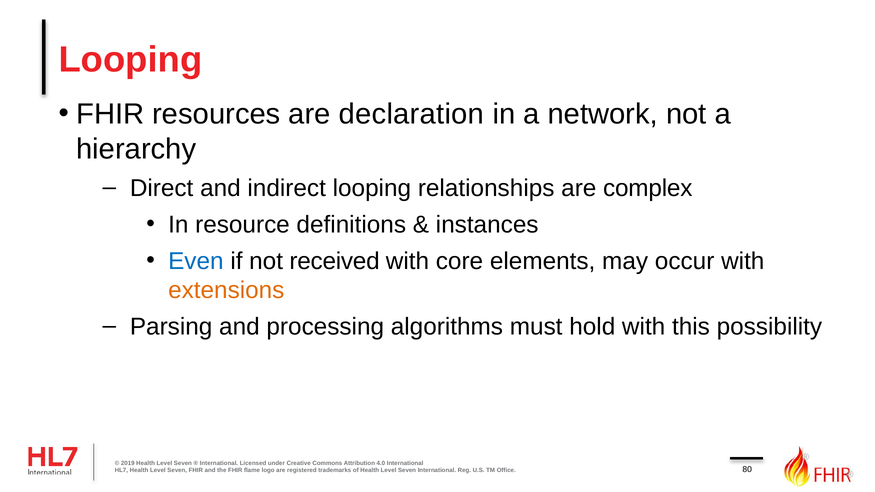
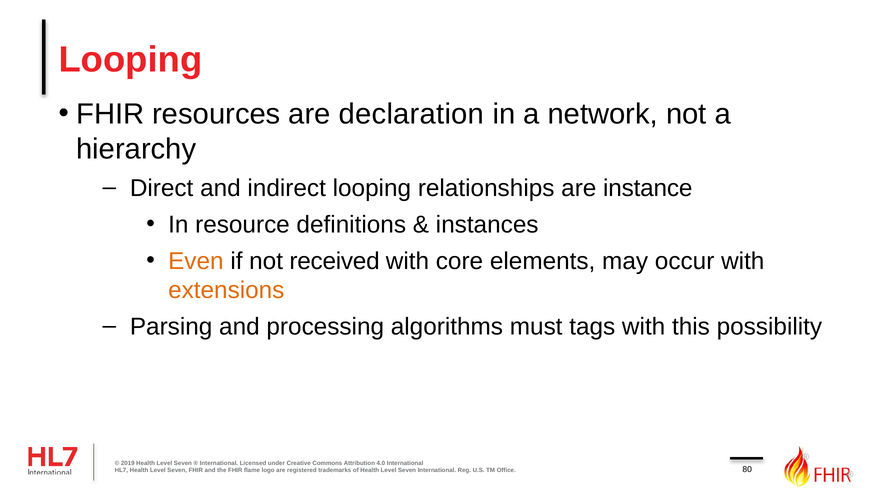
complex: complex -> instance (648, 188)
Even colour: blue -> orange (196, 261)
hold: hold -> tags (592, 327)
